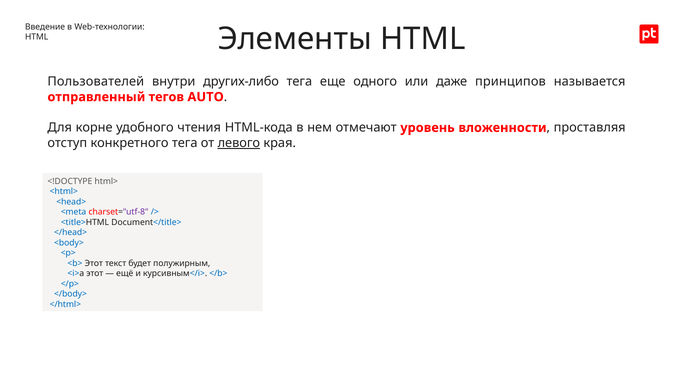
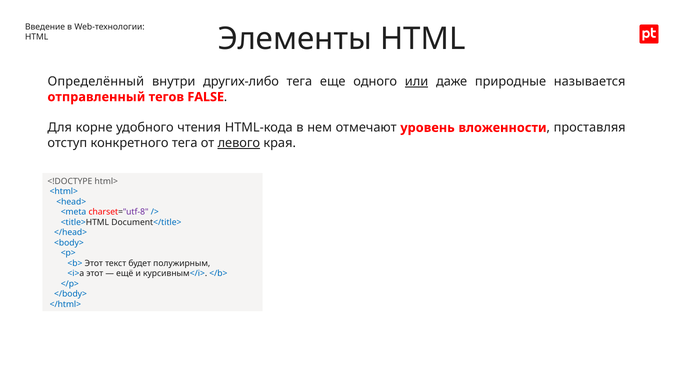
Пользователей: Пользователей -> Определённый (96, 82)
или underline: none -> present (417, 82)
принципов: принципов -> природные (511, 82)
AUTO: AUTO -> FALSE (206, 97)
